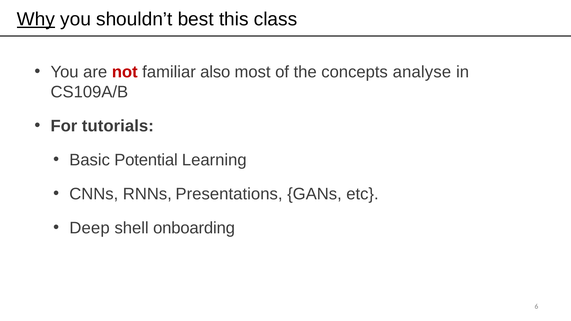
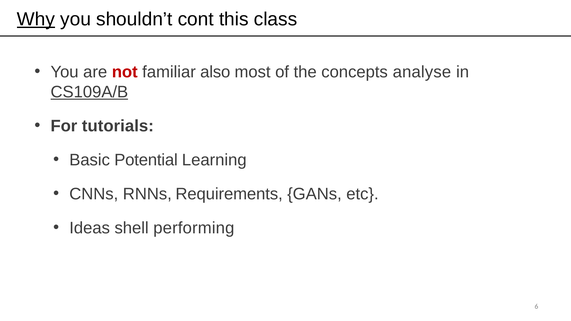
best: best -> cont (196, 19)
CS109A/B underline: none -> present (89, 92)
Presentations: Presentations -> Requirements (229, 194)
Deep: Deep -> Ideas (90, 228)
onboarding: onboarding -> performing (194, 228)
